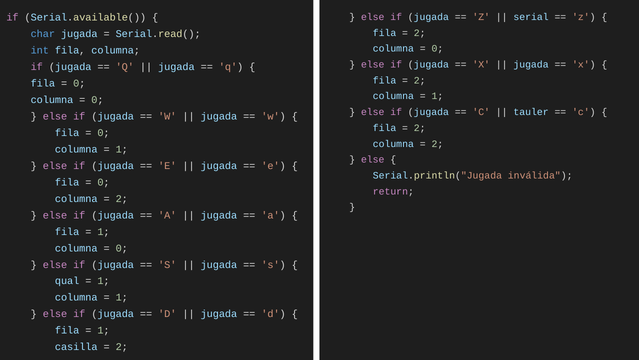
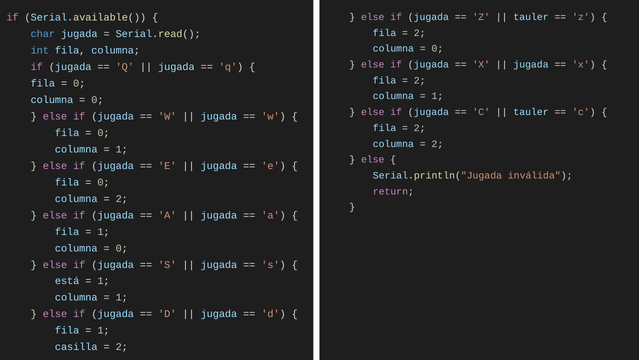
serial: serial -> tauler (531, 17)
qual: qual -> está (67, 281)
